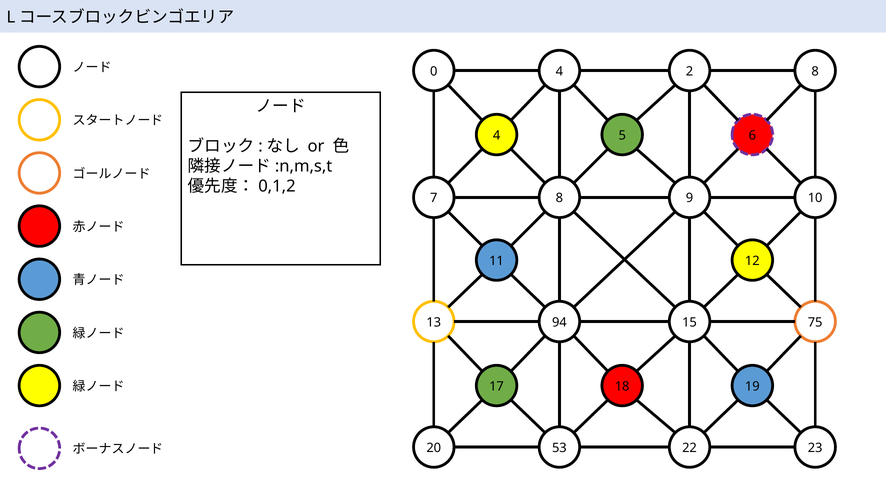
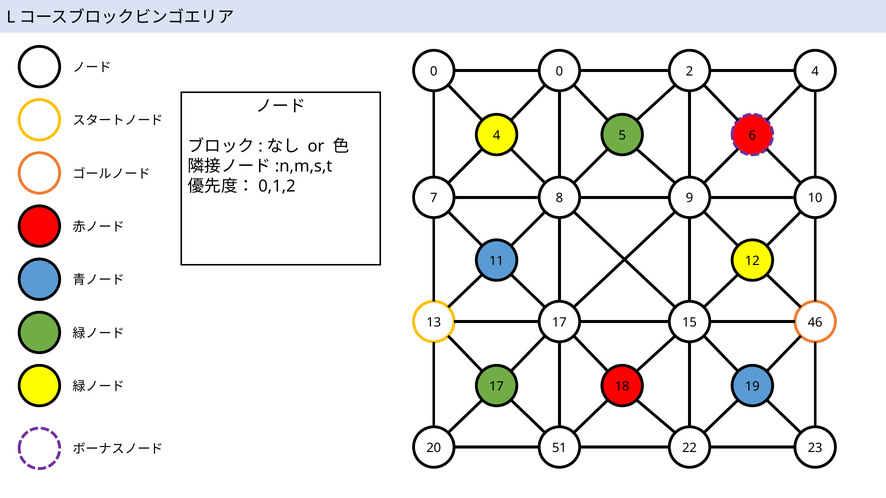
0 4: 4 -> 0 (559, 71)
2 8: 8 -> 4 (815, 71)
13 94: 94 -> 17 (559, 323)
75: 75 -> 46 (815, 323)
53: 53 -> 51 (559, 448)
